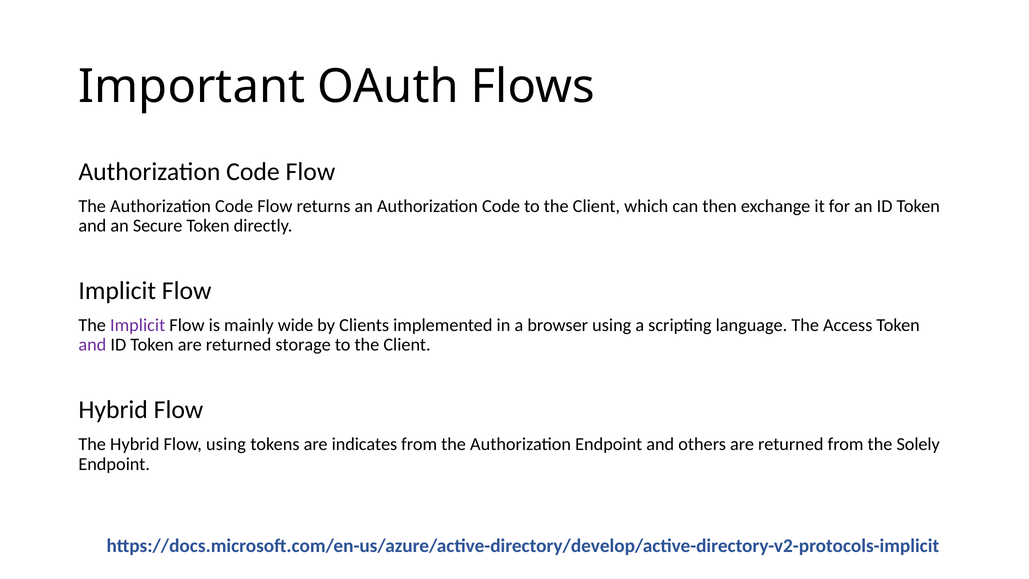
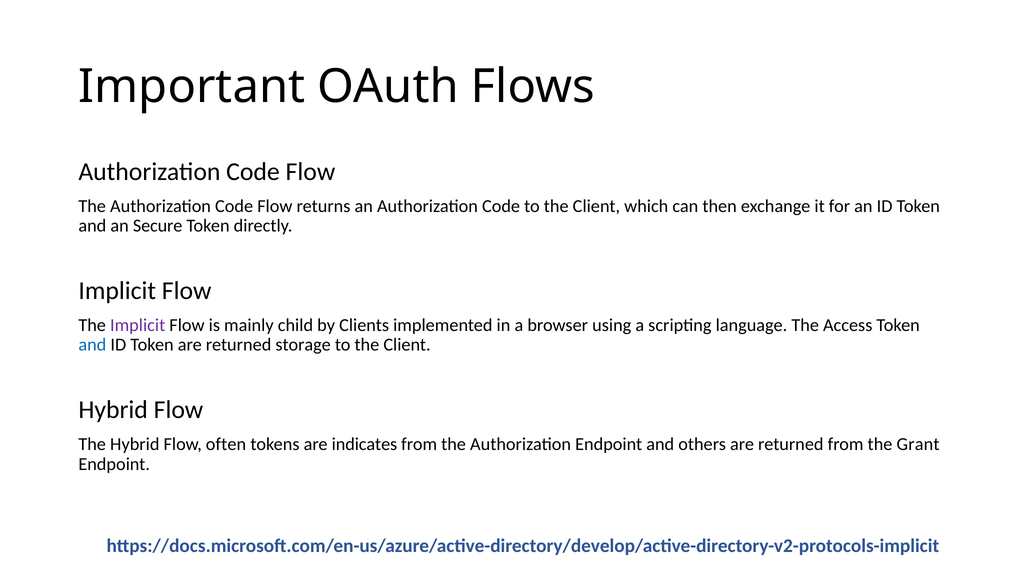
wide: wide -> child (295, 325)
and colour: purple -> blue (92, 345)
Flow using: using -> often (226, 444)
Solely: Solely -> Grant (918, 444)
